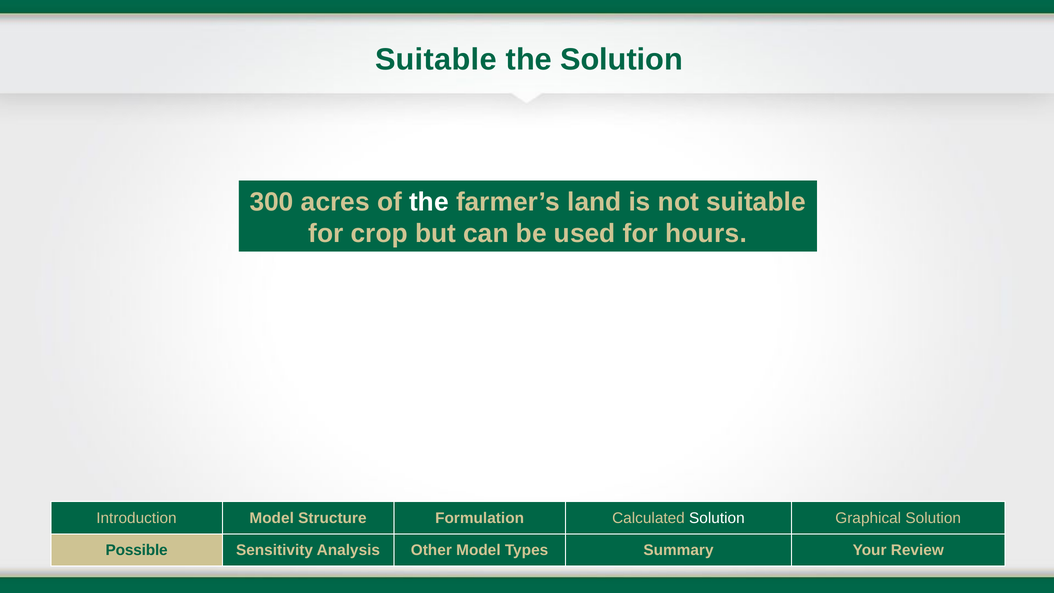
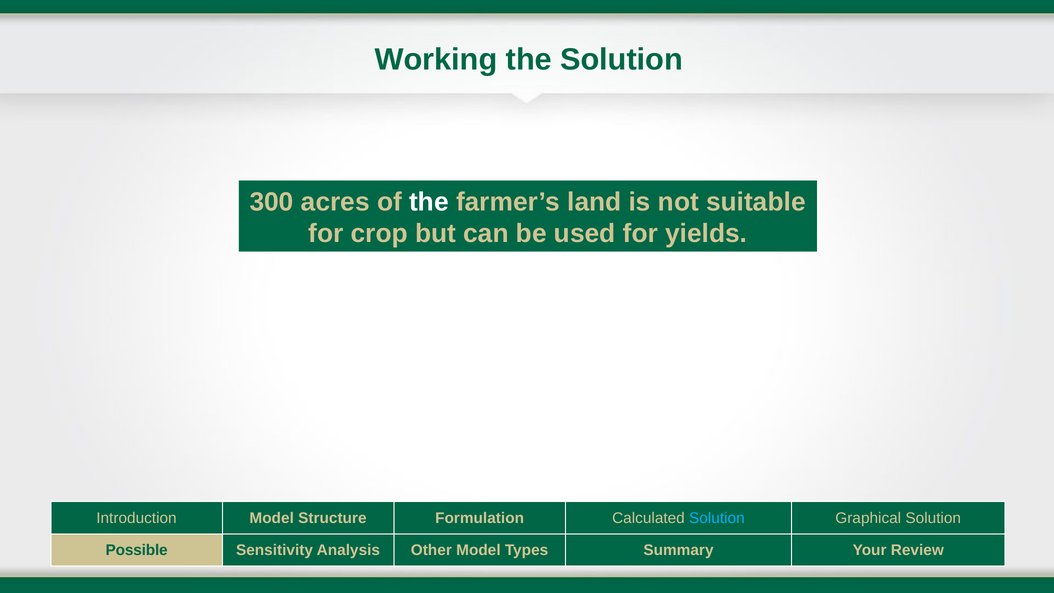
Suitable: Suitable -> Working (436, 60)
hours: hours -> yields (706, 234)
Solution colour: white -> light blue (717, 518)
